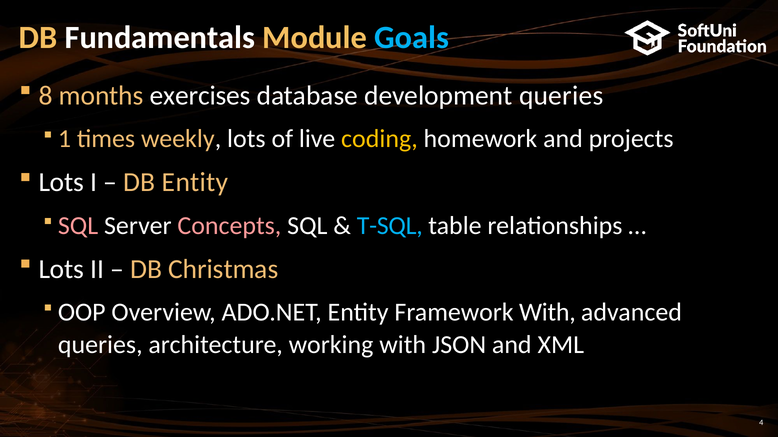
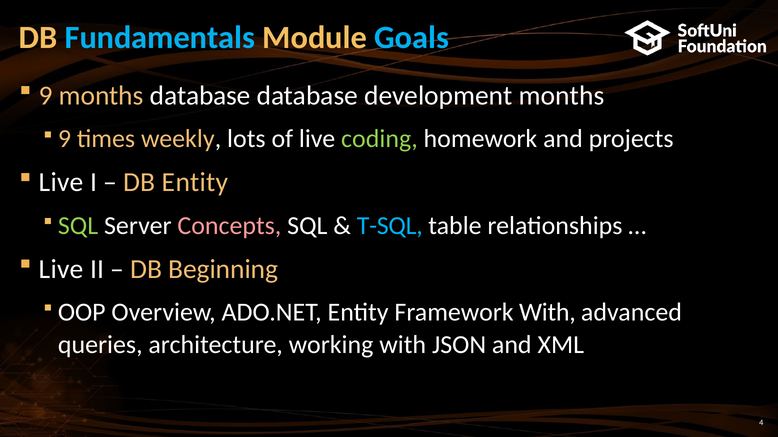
Fundamentals colour: white -> light blue (160, 38)
8: 8 -> 9 (45, 96)
months exercises: exercises -> database (200, 96)
development queries: queries -> months (561, 96)
1: 1 -> 9 (65, 139)
coding colour: yellow -> light green (379, 139)
Lots: Lots -> Live (61, 183)
SQL colour: pink -> light green (78, 226)
Lots: Lots -> Live (61, 270)
Christmas: Christmas -> Beginning (223, 270)
